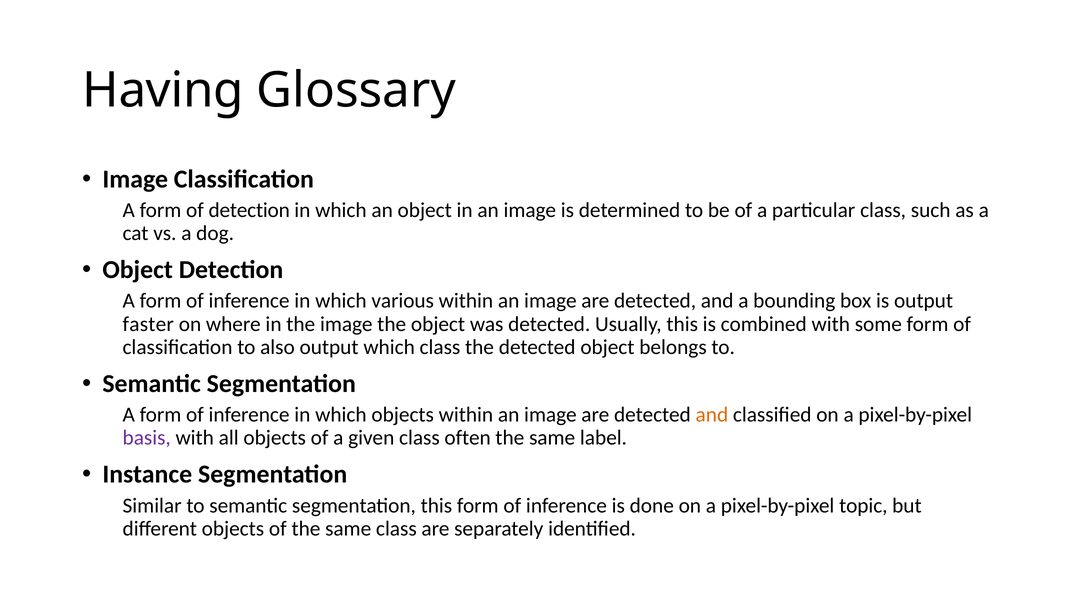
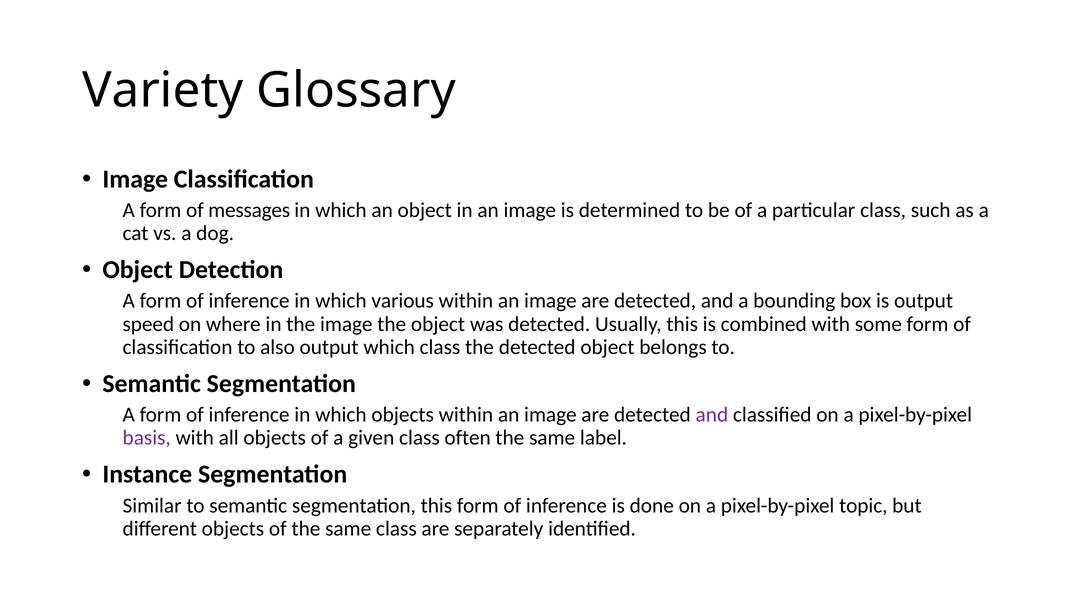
Having: Having -> Variety (163, 91)
of detection: detection -> messages (249, 210)
faster: faster -> speed (148, 324)
and colour: orange -> purple (712, 415)
